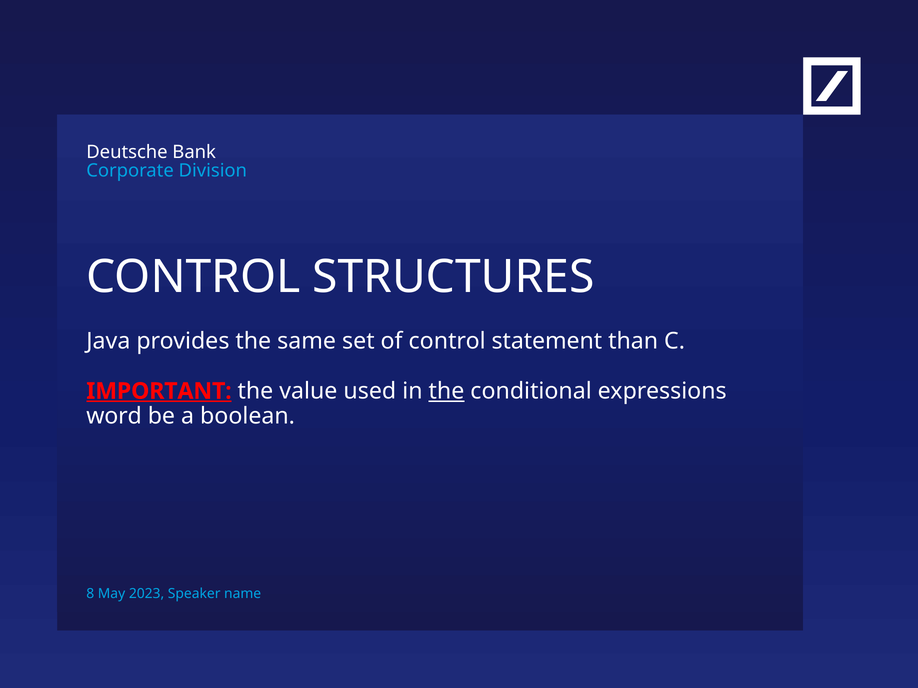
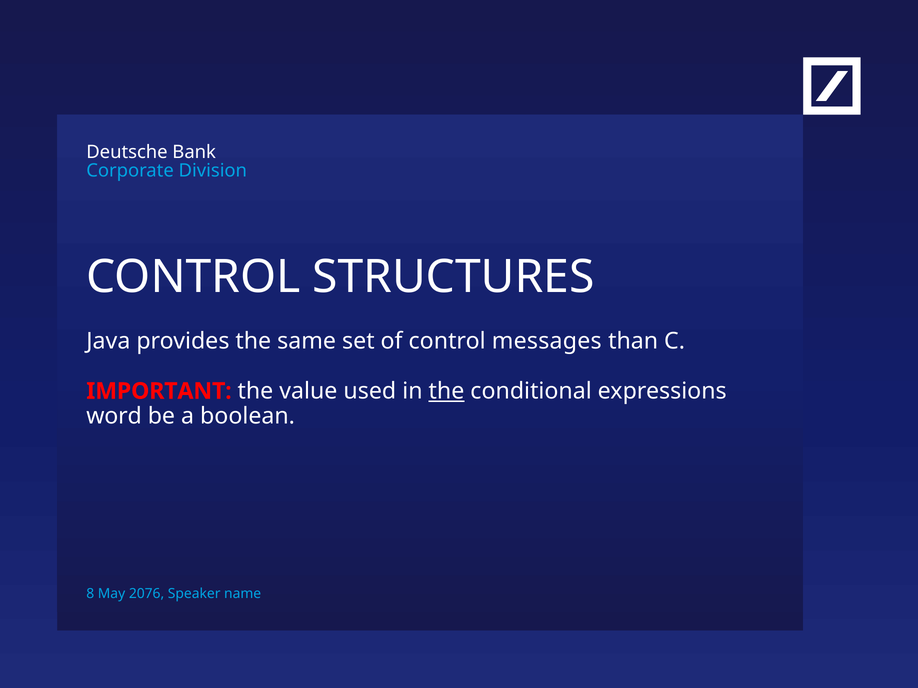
statement: statement -> messages (547, 341)
IMPORTANT underline: present -> none (159, 391)
2023: 2023 -> 2076 (147, 594)
